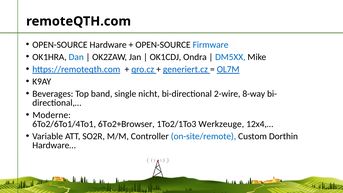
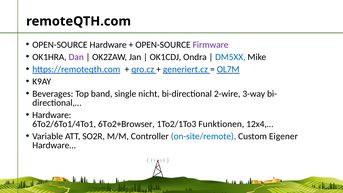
Firmware colour: blue -> purple (211, 45)
Dan colour: blue -> purple (76, 57)
8-way: 8-way -> 3-way (254, 94)
Moderne: Moderne -> Hardware (52, 115)
Werkzeuge: Werkzeuge -> Funktionen (221, 124)
Dorthin: Dorthin -> Eigener (283, 136)
